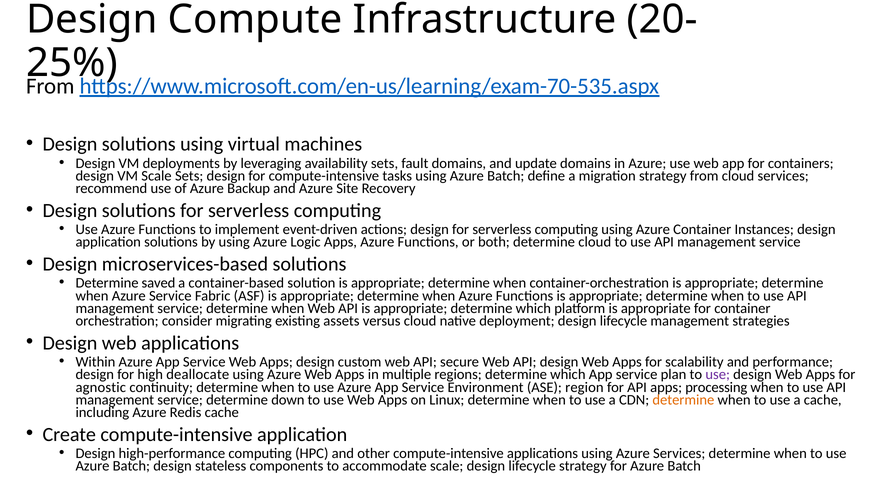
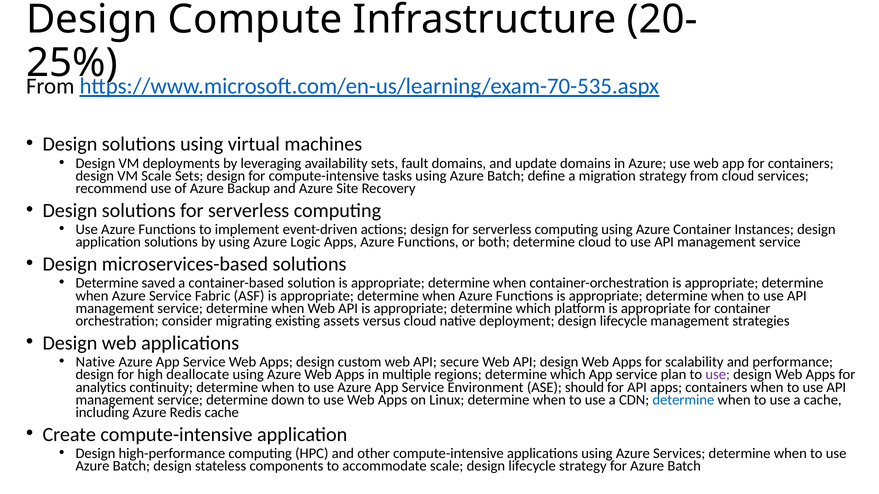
Within: Within -> Native (95, 362)
agnostic: agnostic -> analytics (101, 388)
region: region -> should (585, 388)
apps processing: processing -> containers (716, 388)
determine colour: orange -> blue (683, 400)
